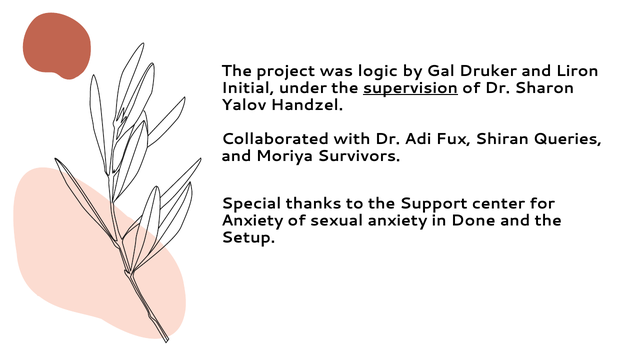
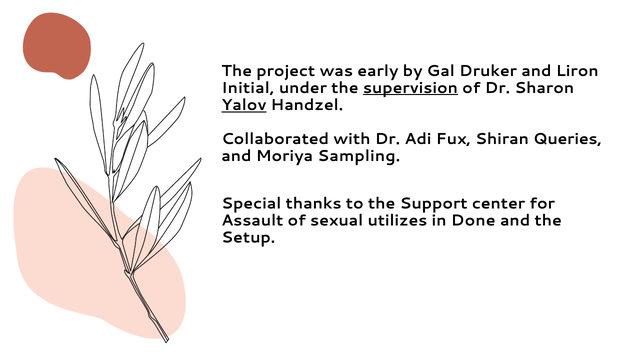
logic: logic -> early (378, 71)
Yalov underline: none -> present (244, 105)
Survivors: Survivors -> Sampling (359, 156)
Anxiety: Anxiety -> Assault (252, 220)
sexual anxiety: anxiety -> utilizes (397, 220)
